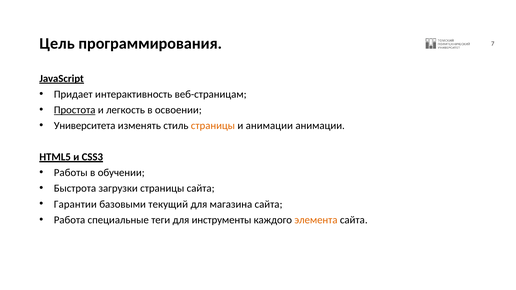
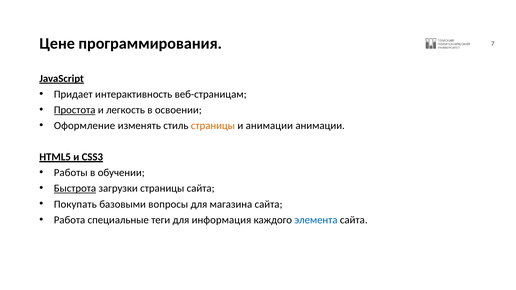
Цель: Цель -> Цене (57, 43)
Университета: Университета -> Оформление (85, 126)
Быстрота underline: none -> present (75, 189)
Гарантии: Гарантии -> Покупать (75, 204)
текущий: текущий -> вопросы (168, 204)
инструменты: инструменты -> информация (221, 220)
элемента colour: orange -> blue (316, 220)
